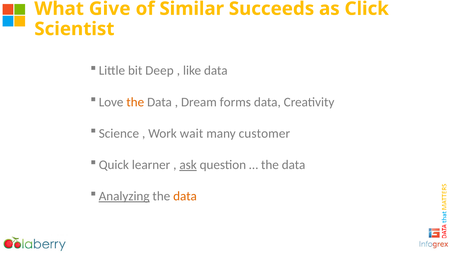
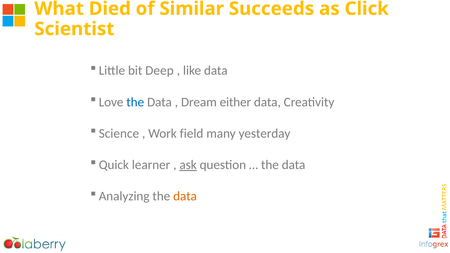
Give: Give -> Died (110, 9)
the colour: orange -> blue (135, 102)
forms: forms -> either (235, 102)
wait: wait -> field (192, 133)
customer: customer -> yesterday (264, 133)
Analyzing underline: present -> none (124, 196)
